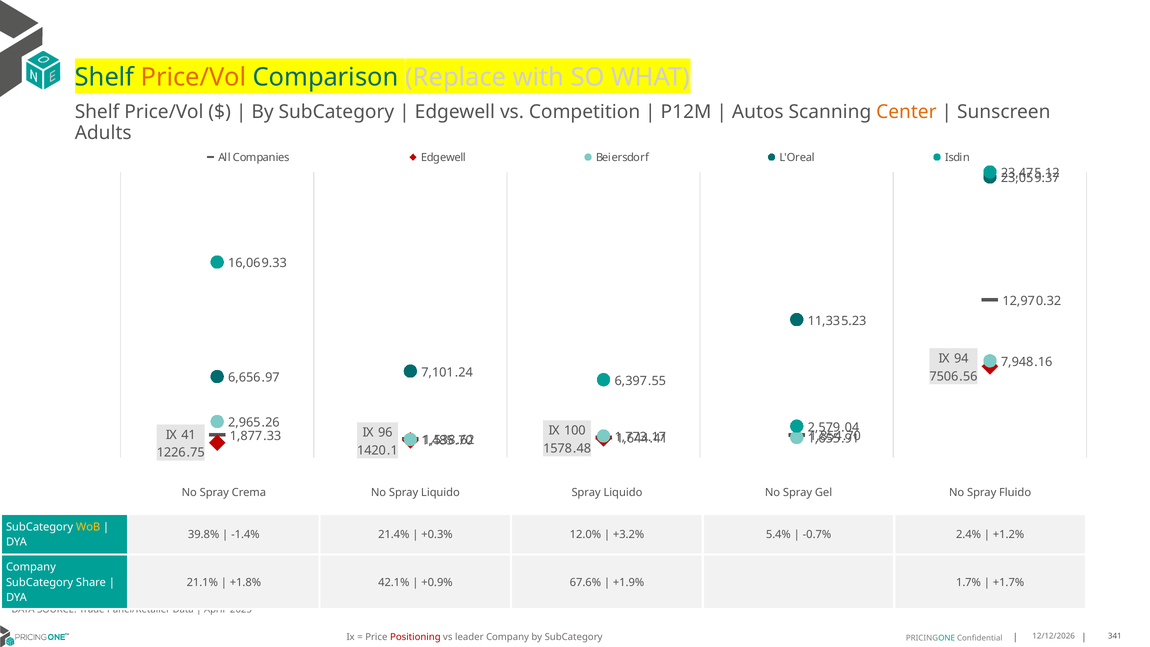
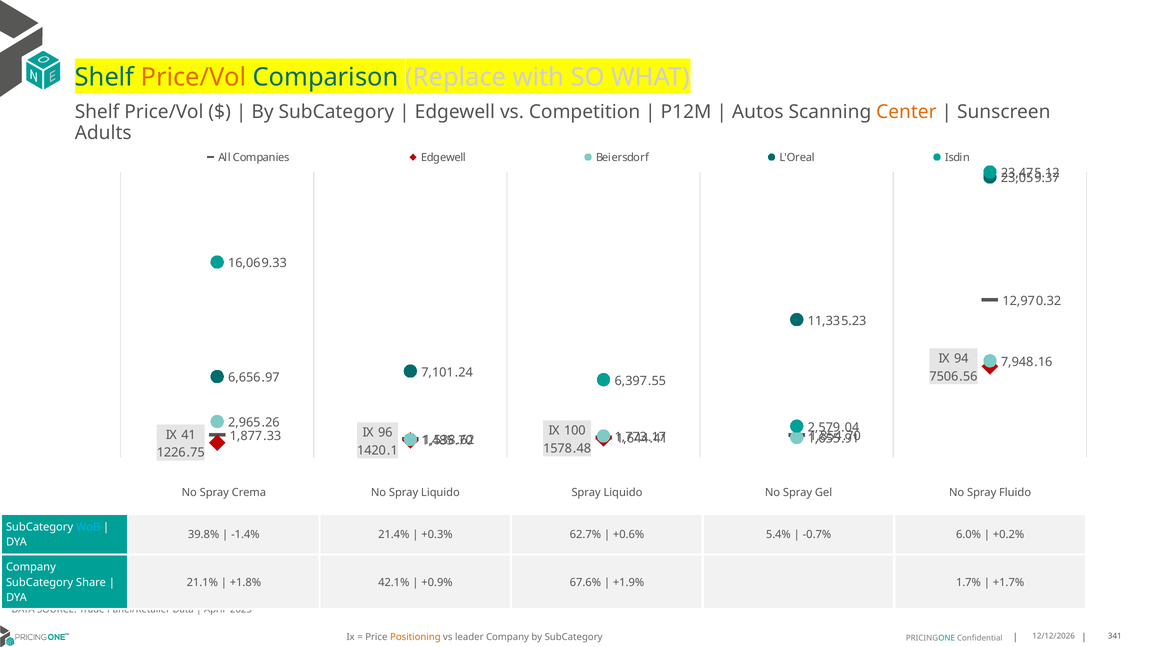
WoB colour: yellow -> light blue (88, 527)
12.0%: 12.0% -> 62.7% (585, 535)
+3.2%: +3.2% -> +0.6% (629, 535)
2.4%: 2.4% -> 6.0% (968, 535)
+1.2%: +1.2% -> +0.2% (1009, 535)
Positioning colour: red -> orange (415, 637)
